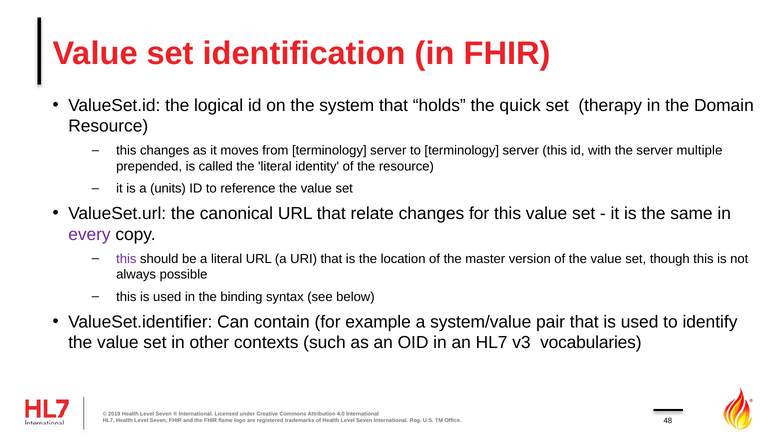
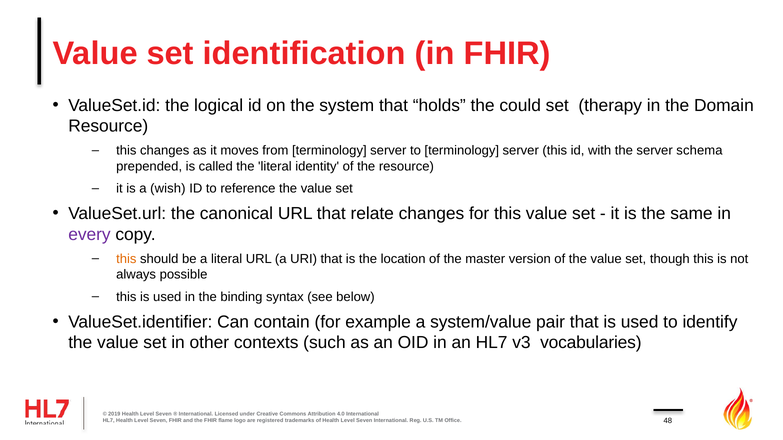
quick: quick -> could (520, 105)
multiple: multiple -> schema (699, 151)
units: units -> wish (168, 189)
this colour: purple -> orange (126, 259)
